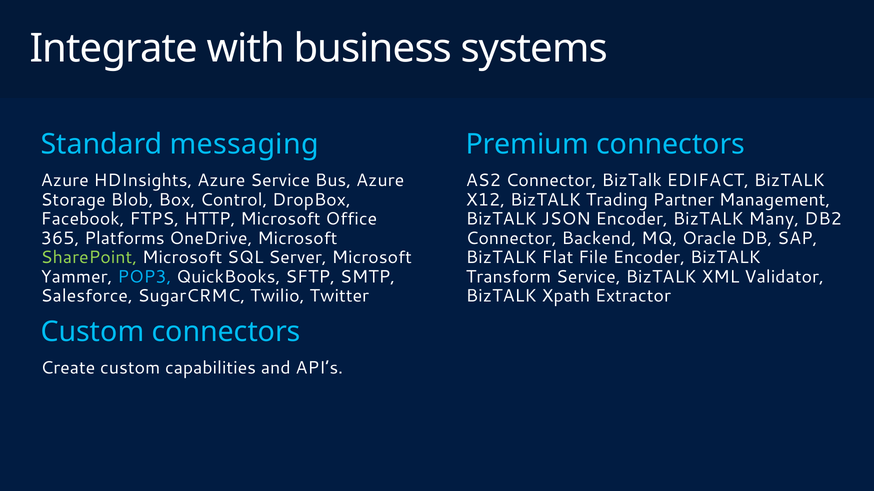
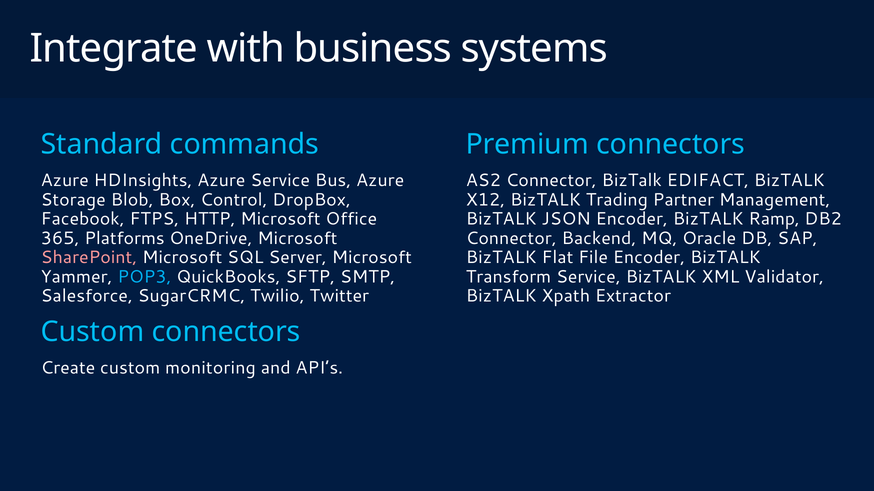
messaging: messaging -> commands (244, 145)
Many: Many -> Ramp (774, 219)
SharePoint colour: light green -> pink (89, 258)
capabilities: capabilities -> monitoring (210, 368)
